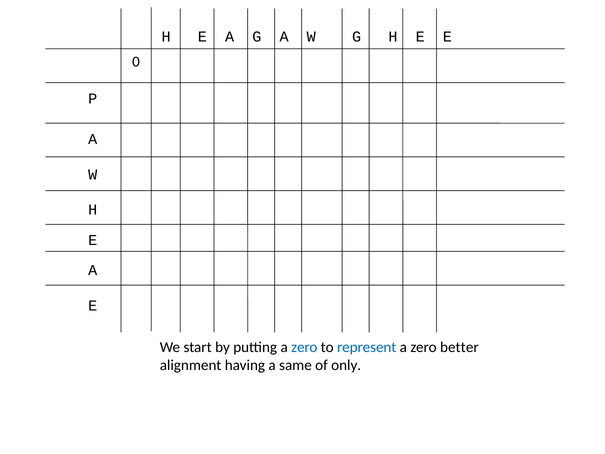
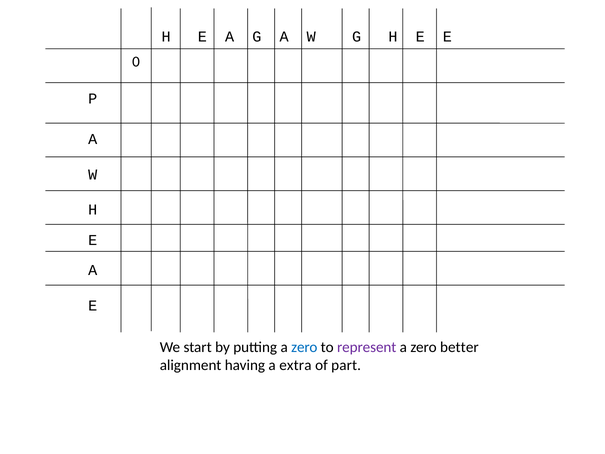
represent colour: blue -> purple (367, 347)
same: same -> extra (295, 365)
only: only -> part (346, 365)
